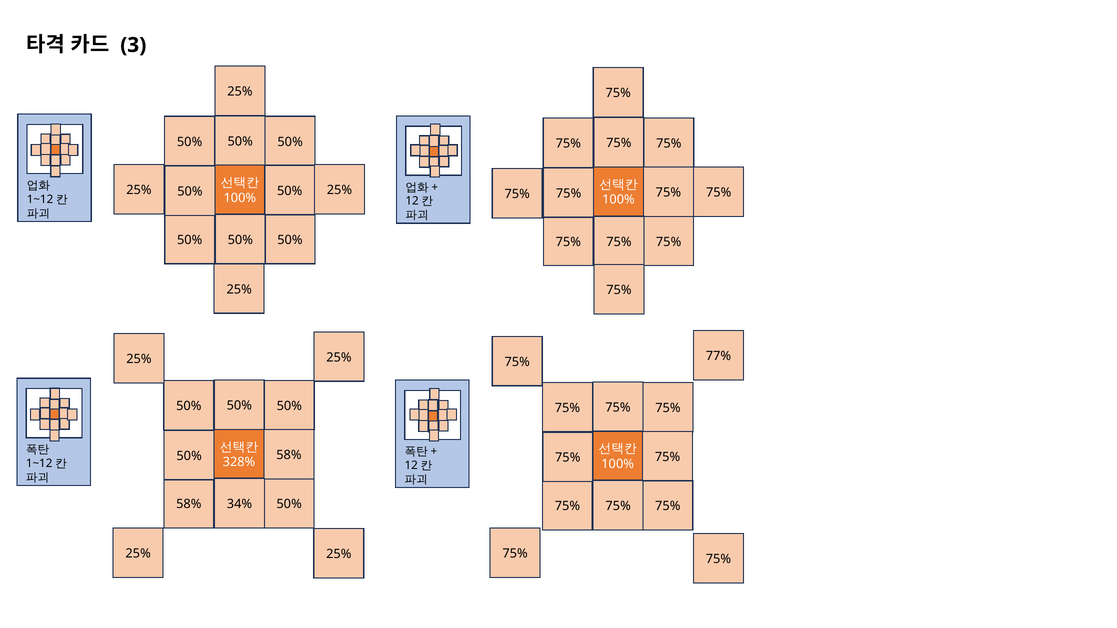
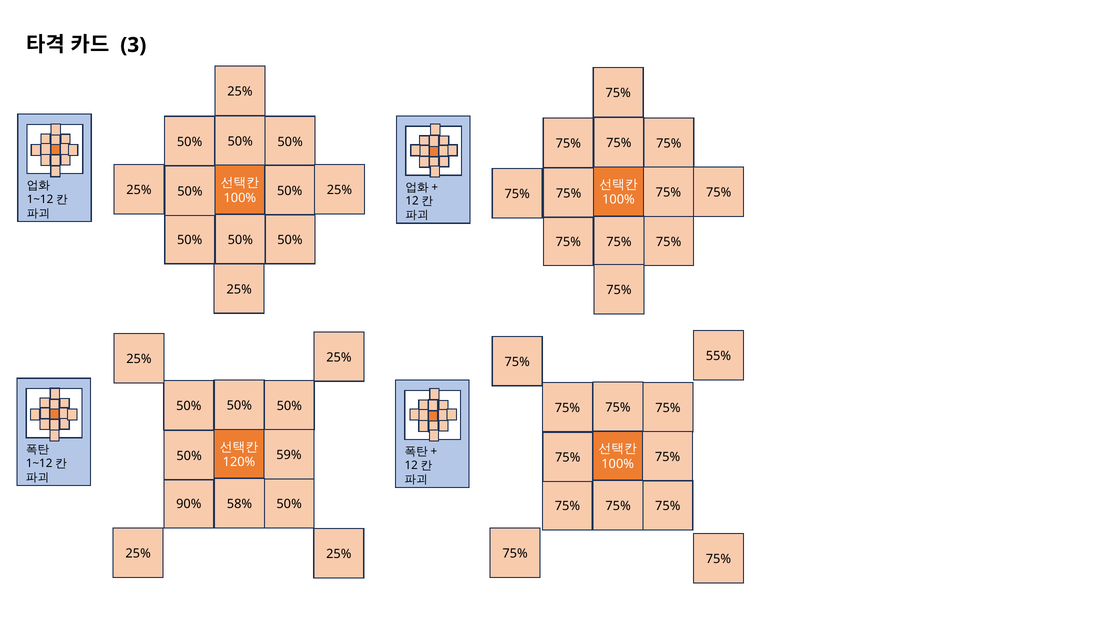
77%: 77% -> 55% (718, 356)
58%: 58% -> 59% (289, 455)
328%: 328% -> 120% (239, 462)
58%: 58% -> 90% (189, 505)
34%: 34% -> 58% (239, 504)
